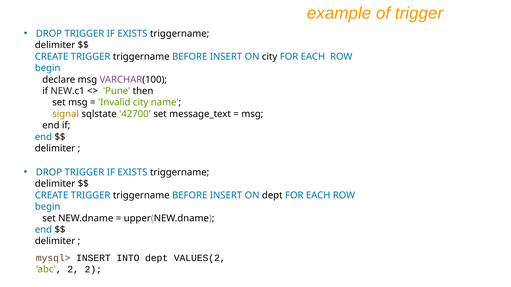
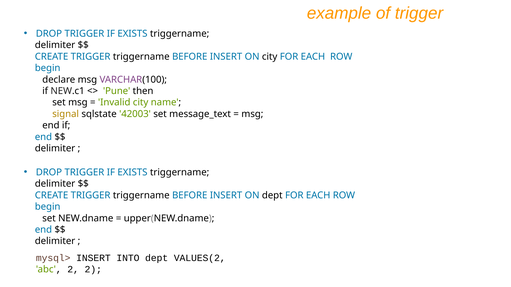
42700: 42700 -> 42003 (135, 114)
